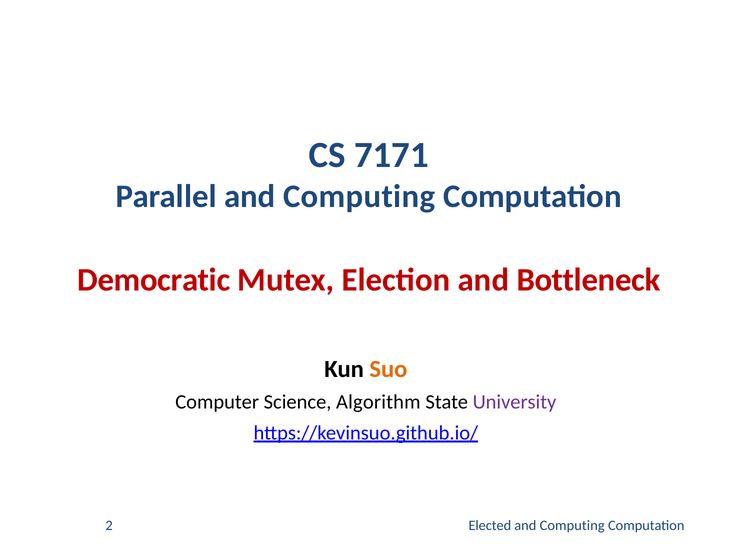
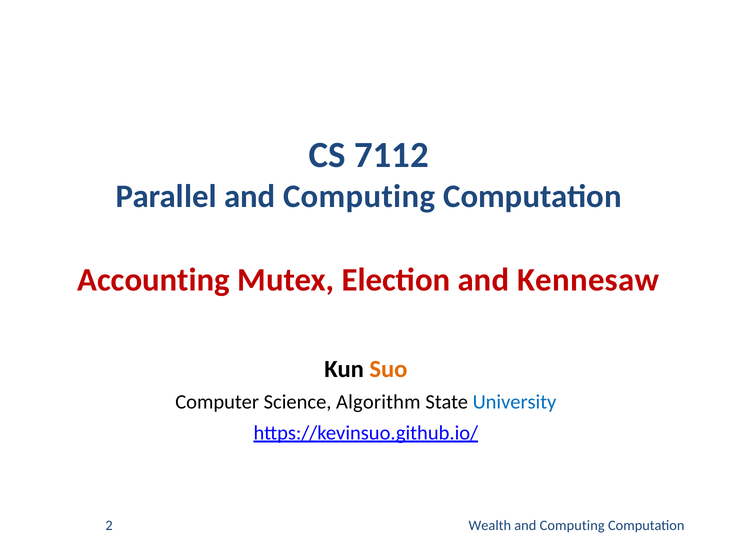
7171: 7171 -> 7112 (391, 155)
Democratic: Democratic -> Accounting (154, 280)
Bottleneck: Bottleneck -> Kennesaw (588, 280)
University colour: purple -> blue (514, 402)
Elected: Elected -> Wealth (490, 526)
